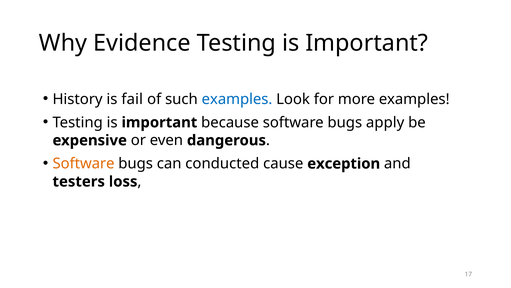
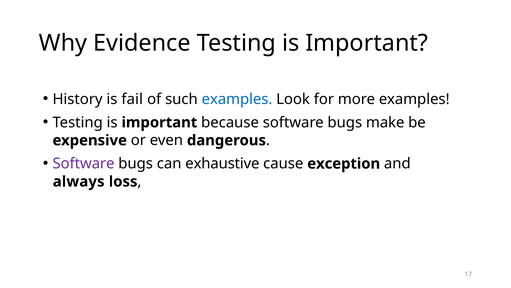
apply: apply -> make (385, 122)
Software colour: orange -> purple (84, 163)
conducted: conducted -> exhaustive (222, 163)
testers: testers -> always (79, 181)
